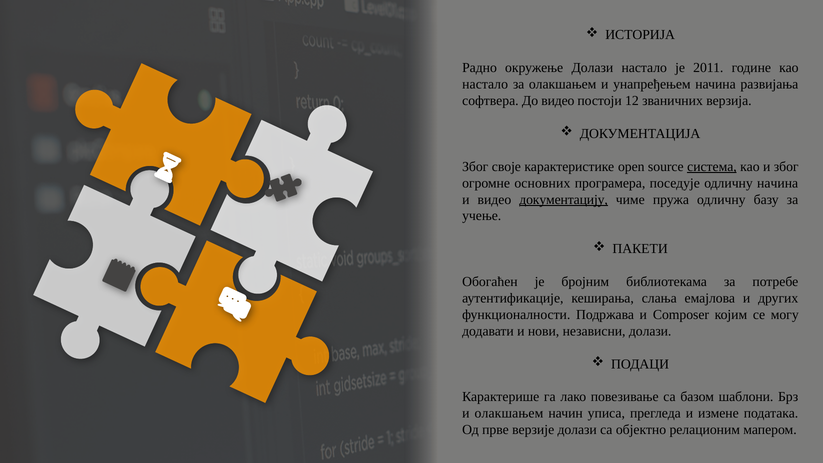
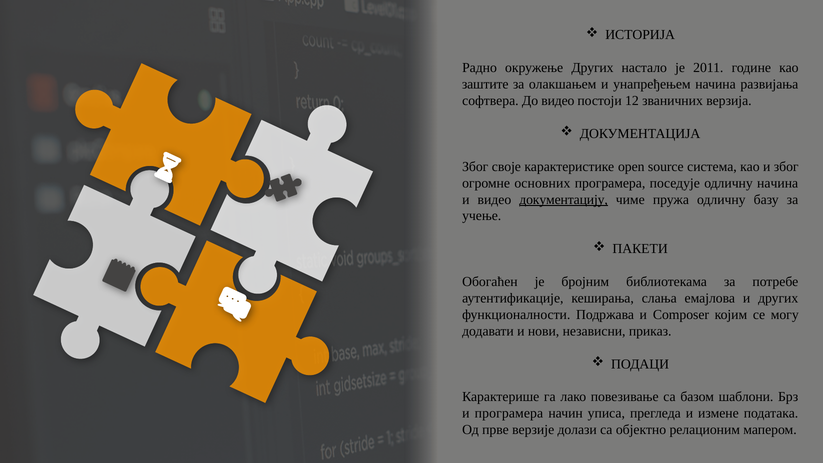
окружење Долази: Долази -> Других (592, 68)
настало: настало -> заштите (485, 84)
система underline: present -> none (712, 167)
независни долази: долази -> приказ (650, 331)
и олакшањем: олакшањем -> програмера (509, 413)
